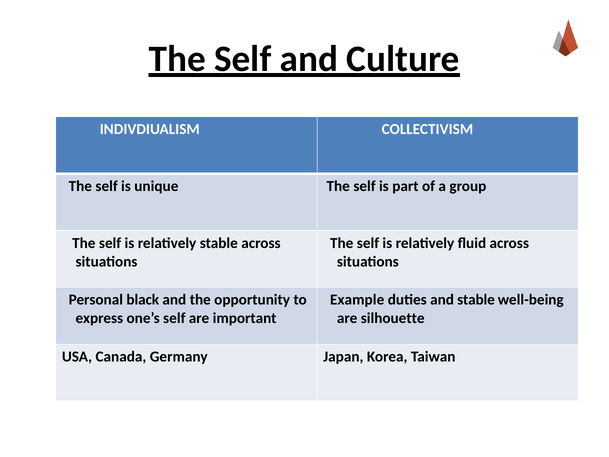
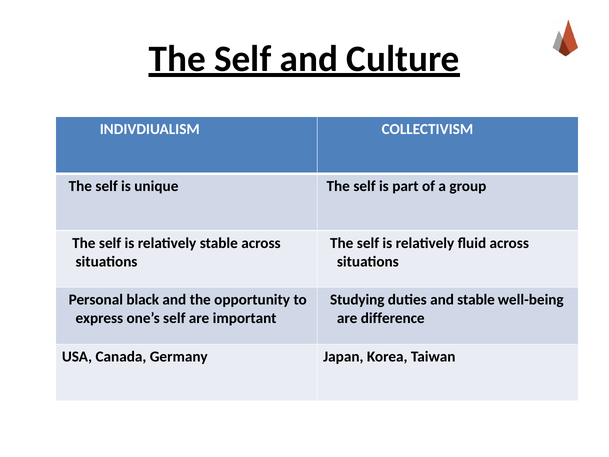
Example: Example -> Studying (357, 300)
silhouette: silhouette -> difference (393, 318)
